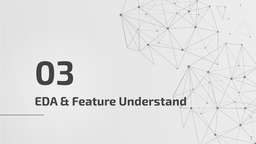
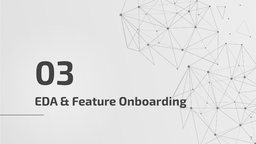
Understand: Understand -> Onboarding (153, 102)
